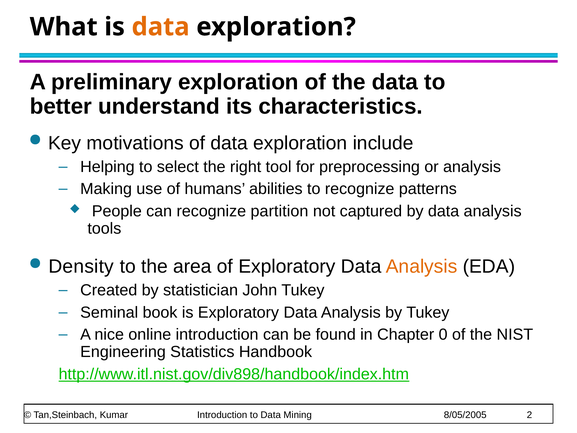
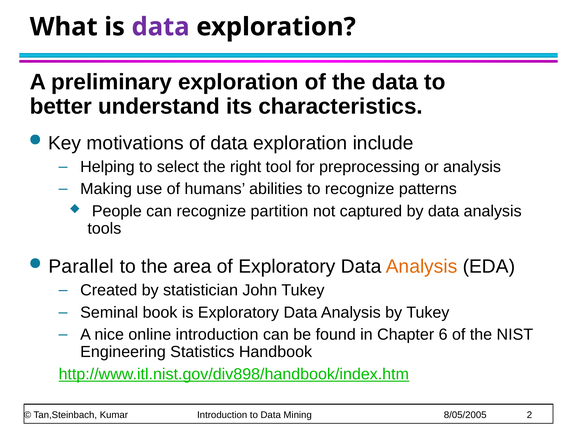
data colour: orange -> purple (161, 27)
Density: Density -> Parallel (81, 266)
0: 0 -> 6 (443, 334)
